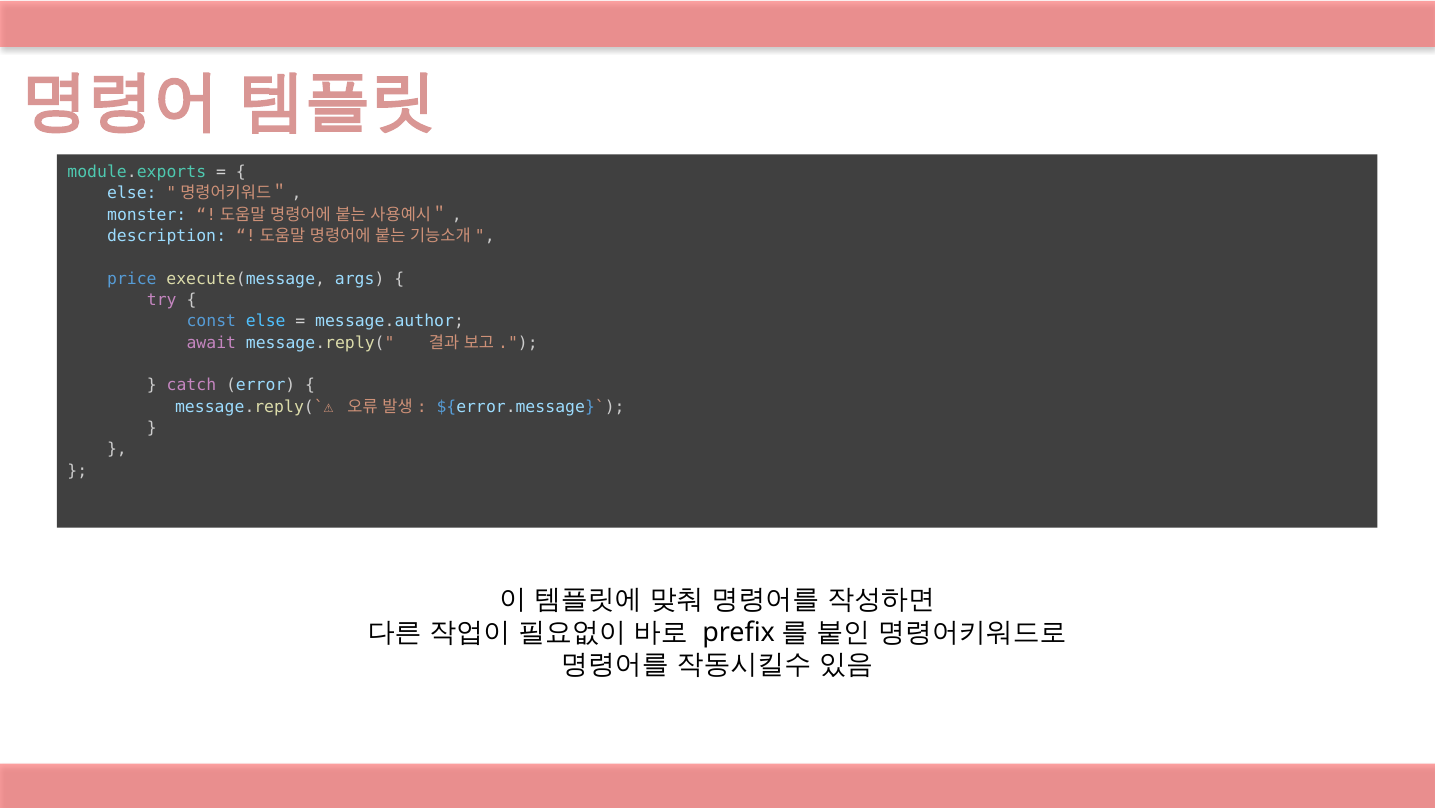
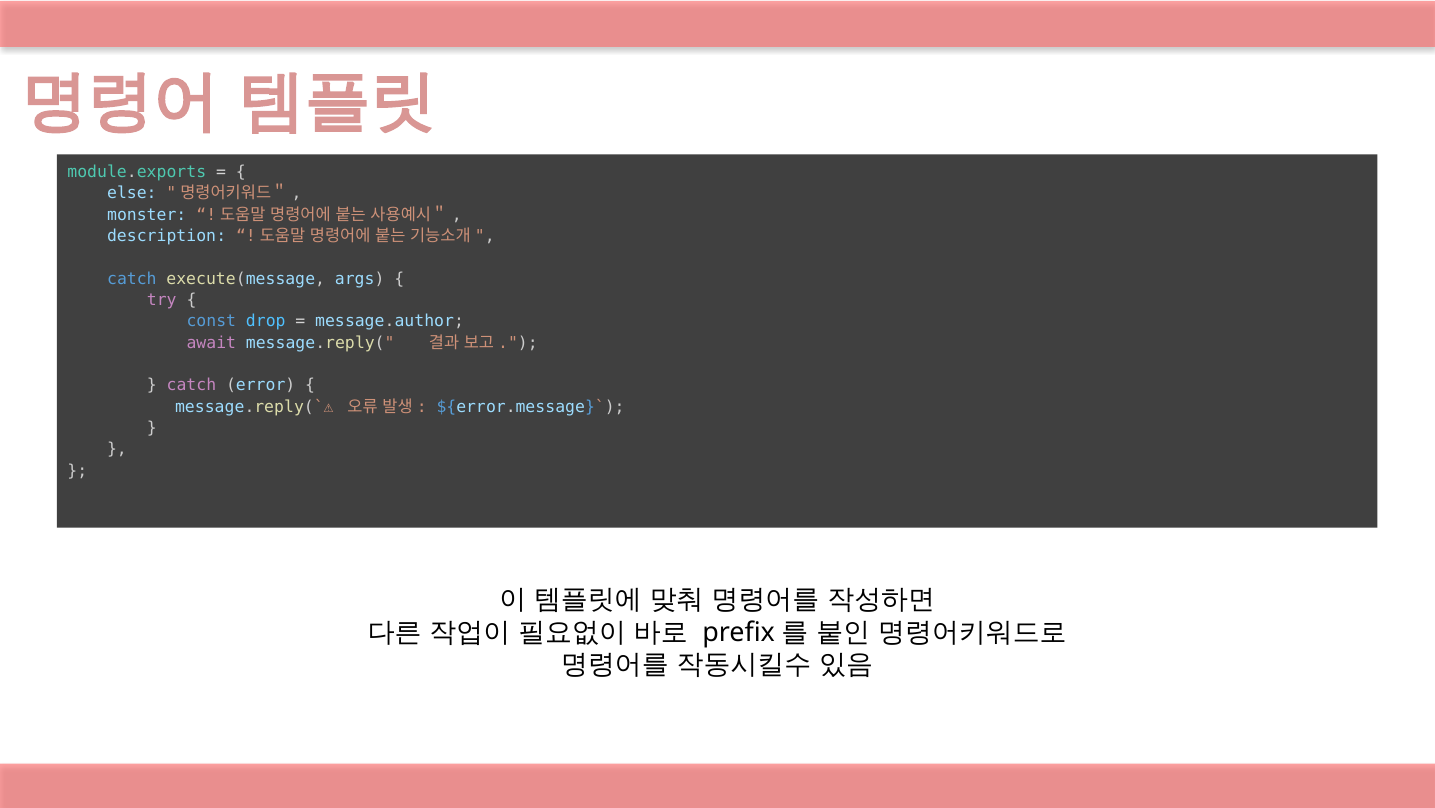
price: price -> catch (132, 279)
const else: else -> drop (266, 321)
